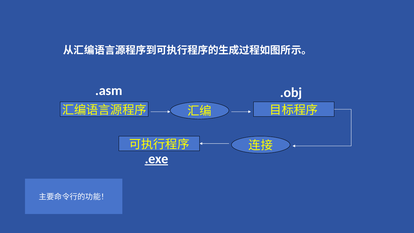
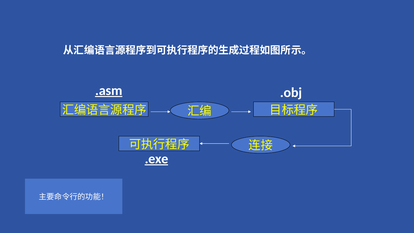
.asm underline: none -> present (109, 90)
